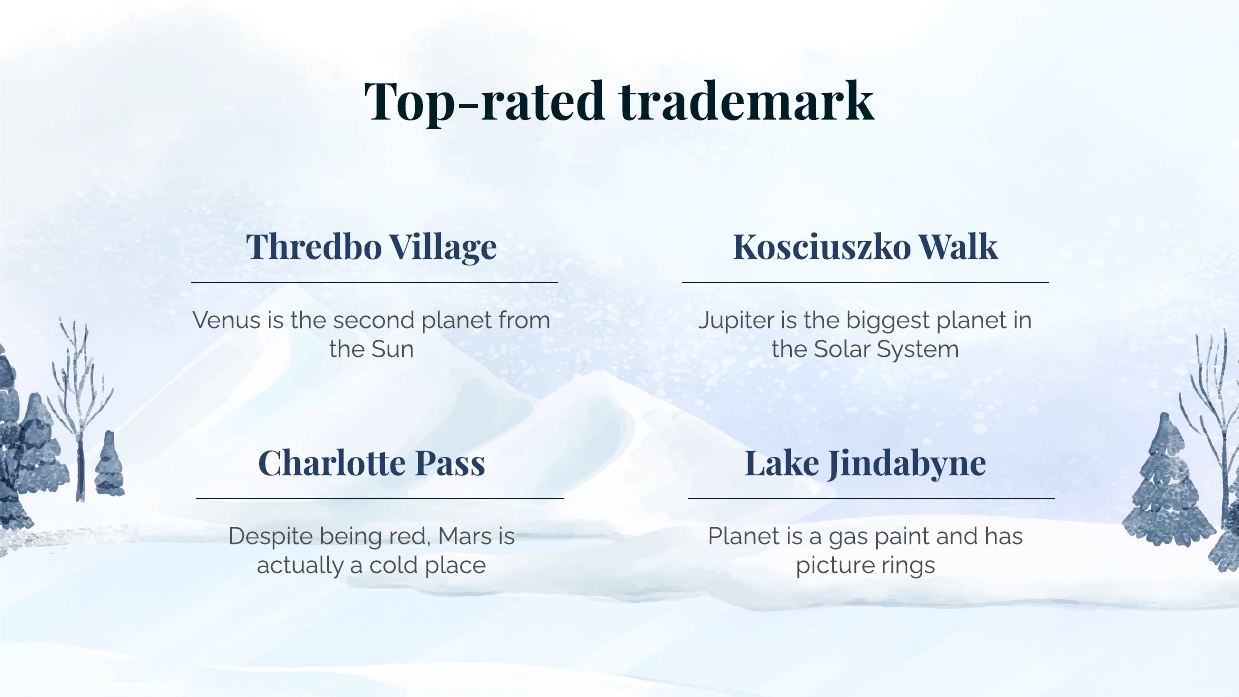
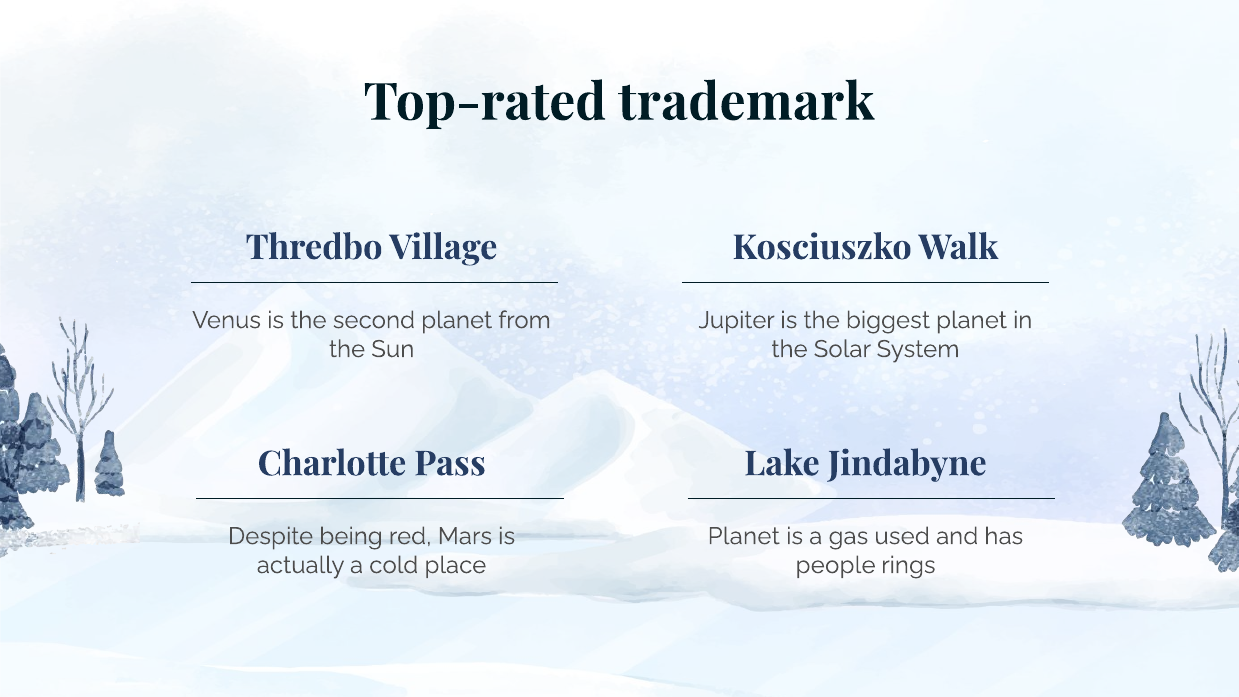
paint: paint -> used (902, 536)
picture: picture -> people (836, 565)
